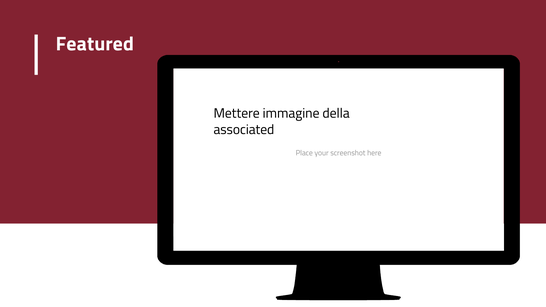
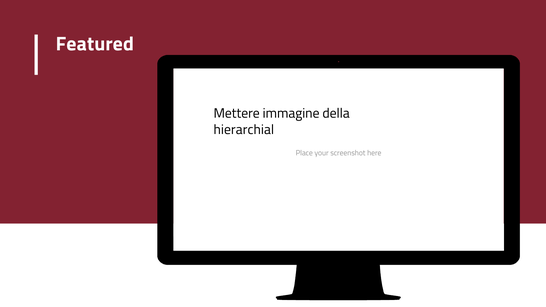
associated: associated -> hierarchial (244, 130)
